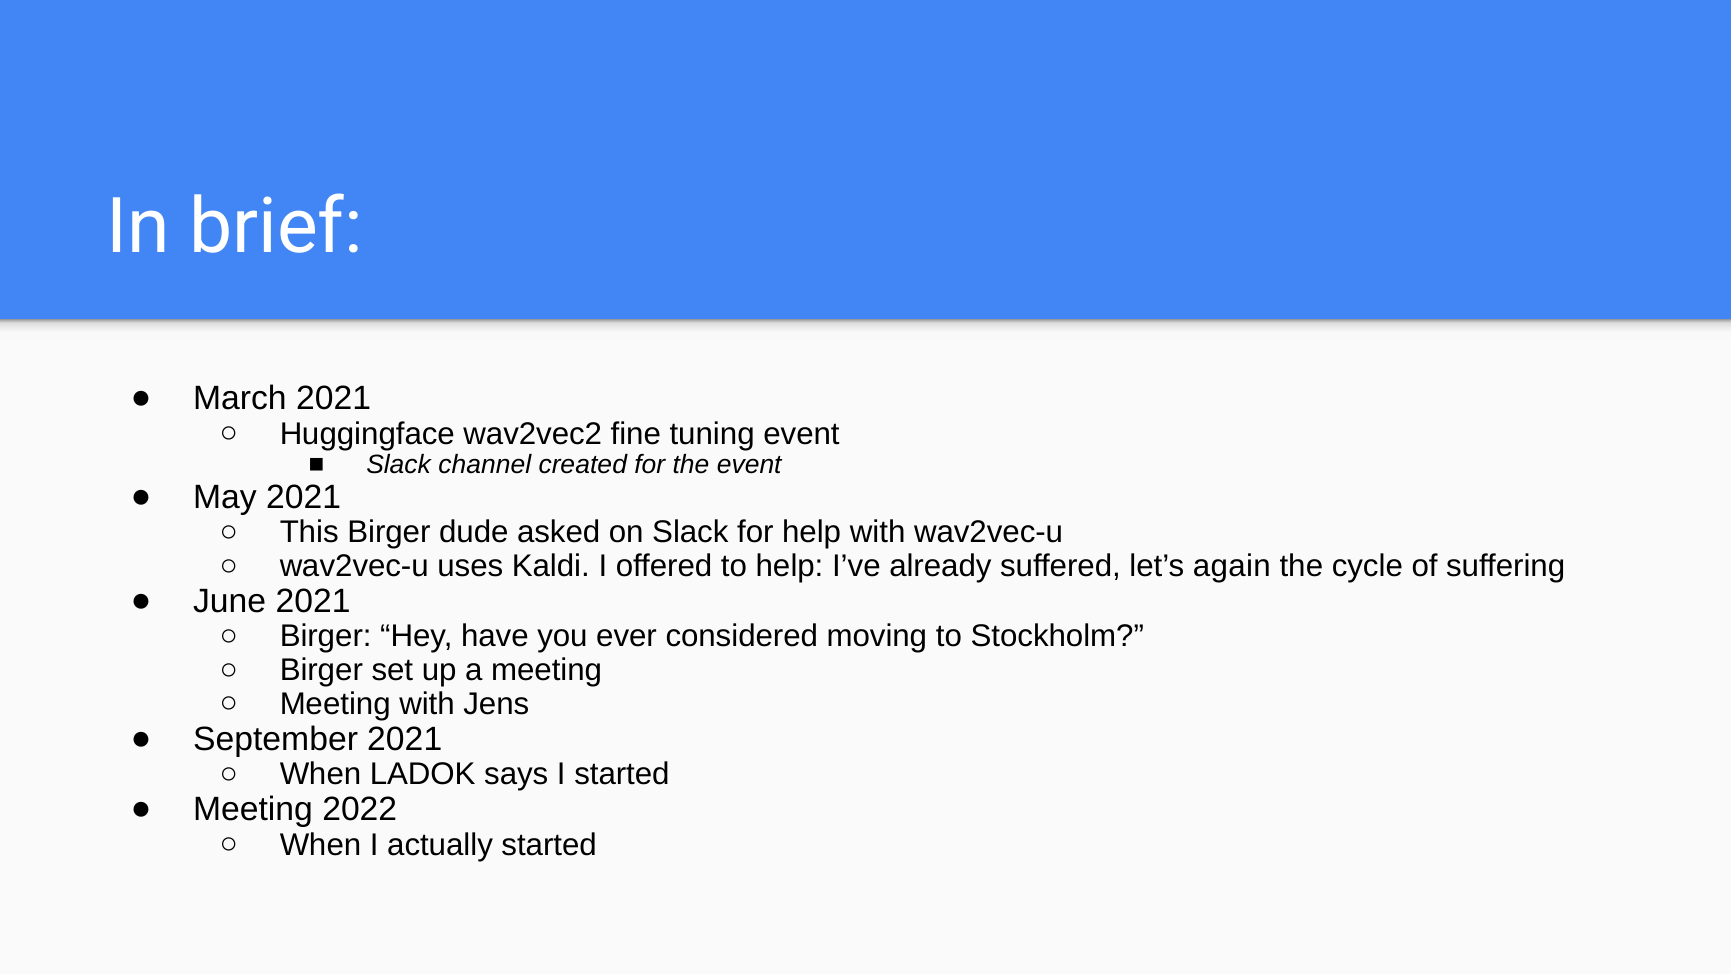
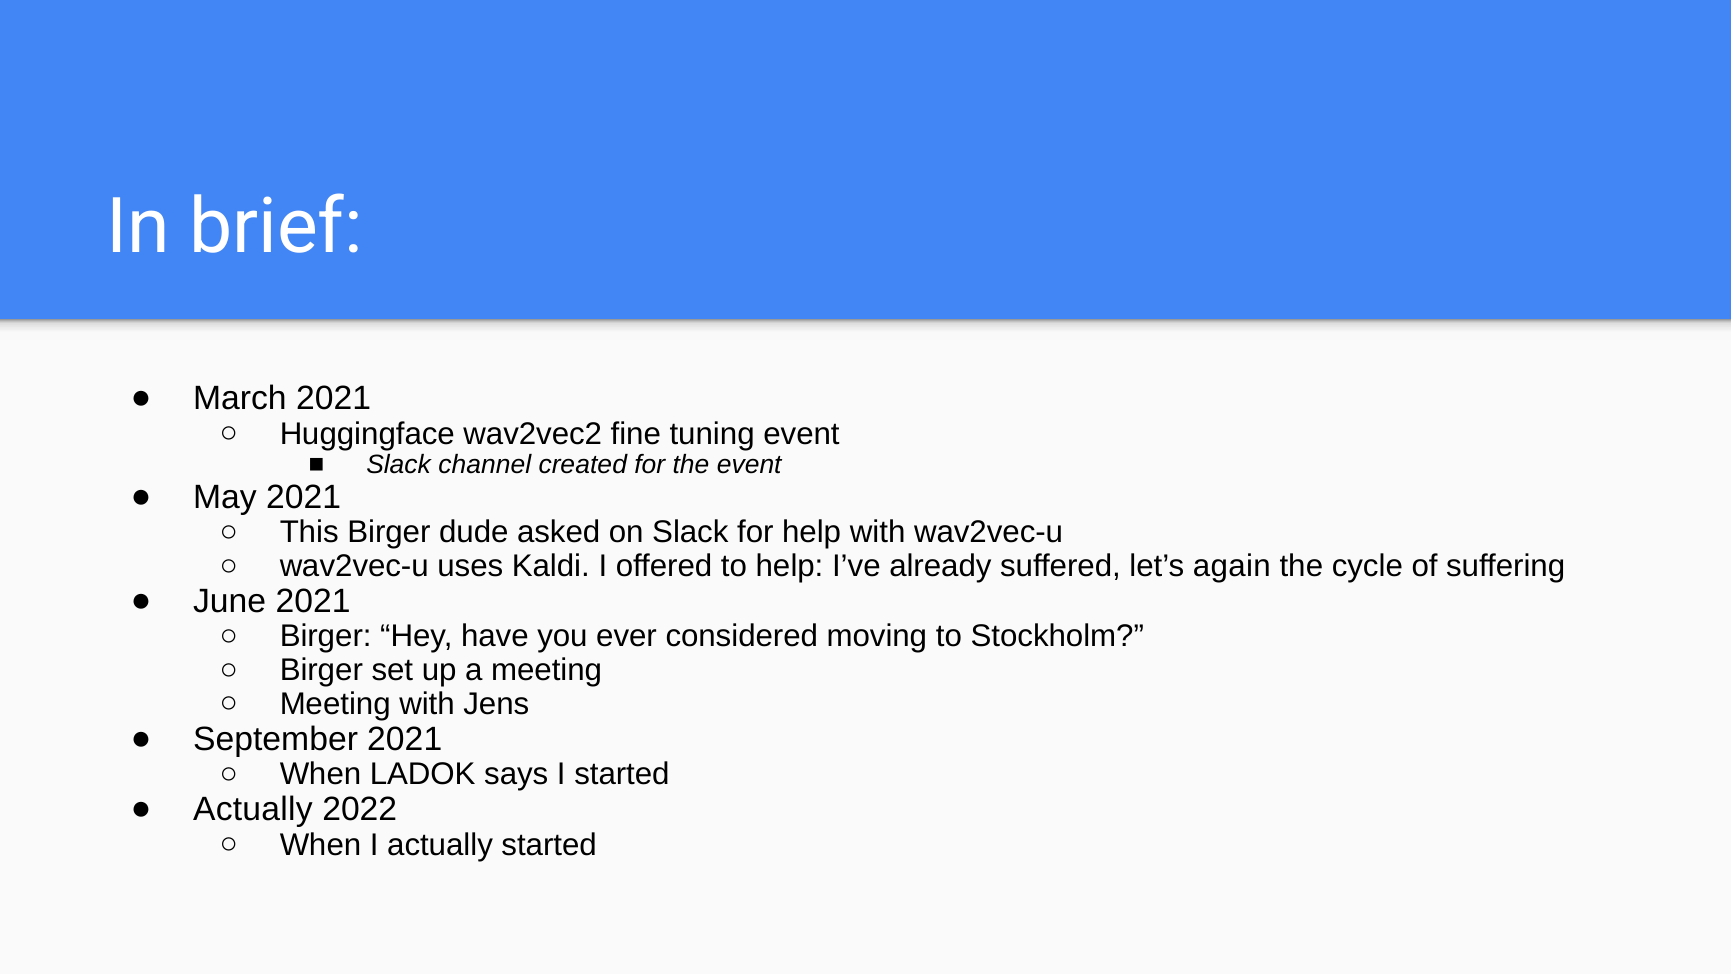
Meeting: Meeting -> Actually (253, 809)
